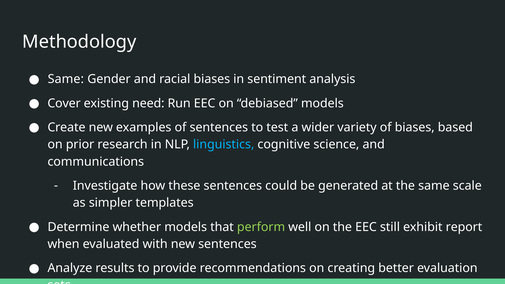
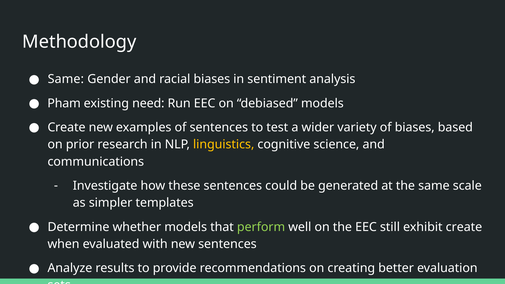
Cover: Cover -> Pham (64, 103)
linguistics colour: light blue -> yellow (224, 145)
exhibit report: report -> create (464, 227)
